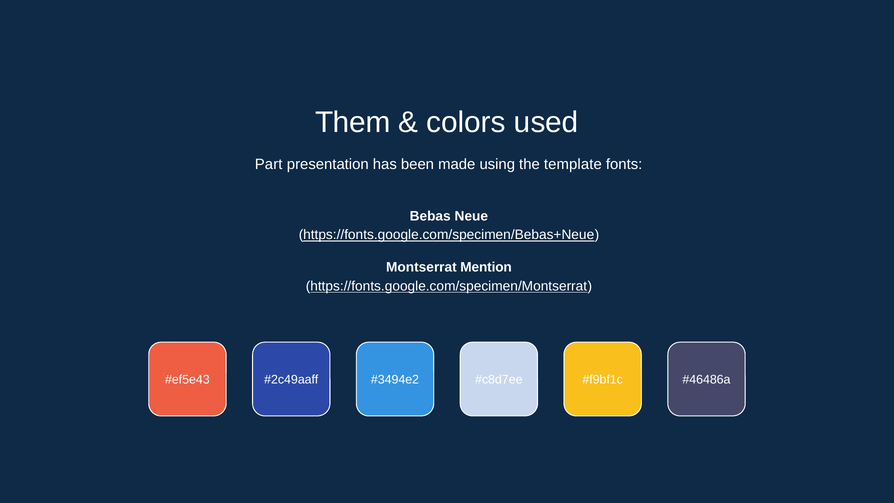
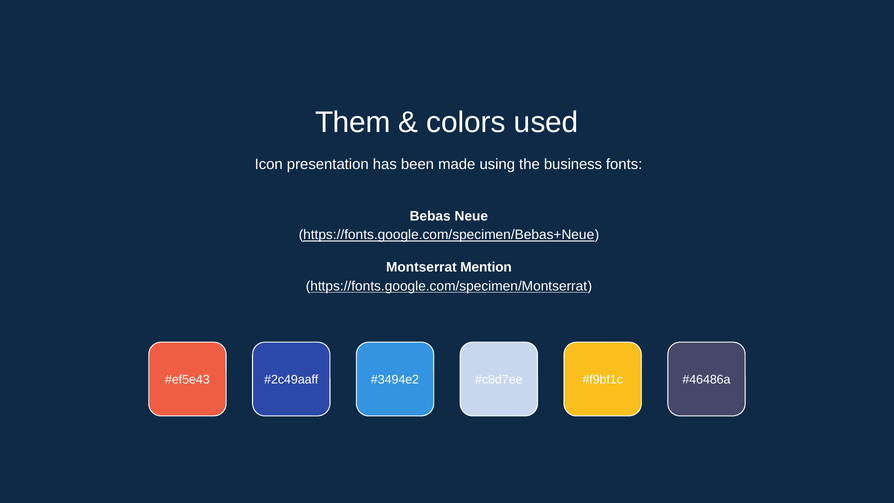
Part: Part -> Icon (269, 164)
template: template -> business (573, 164)
